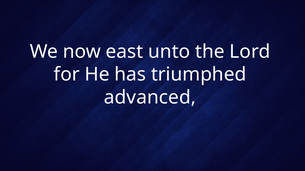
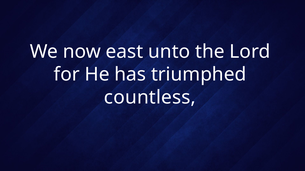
advanced: advanced -> countless (150, 98)
